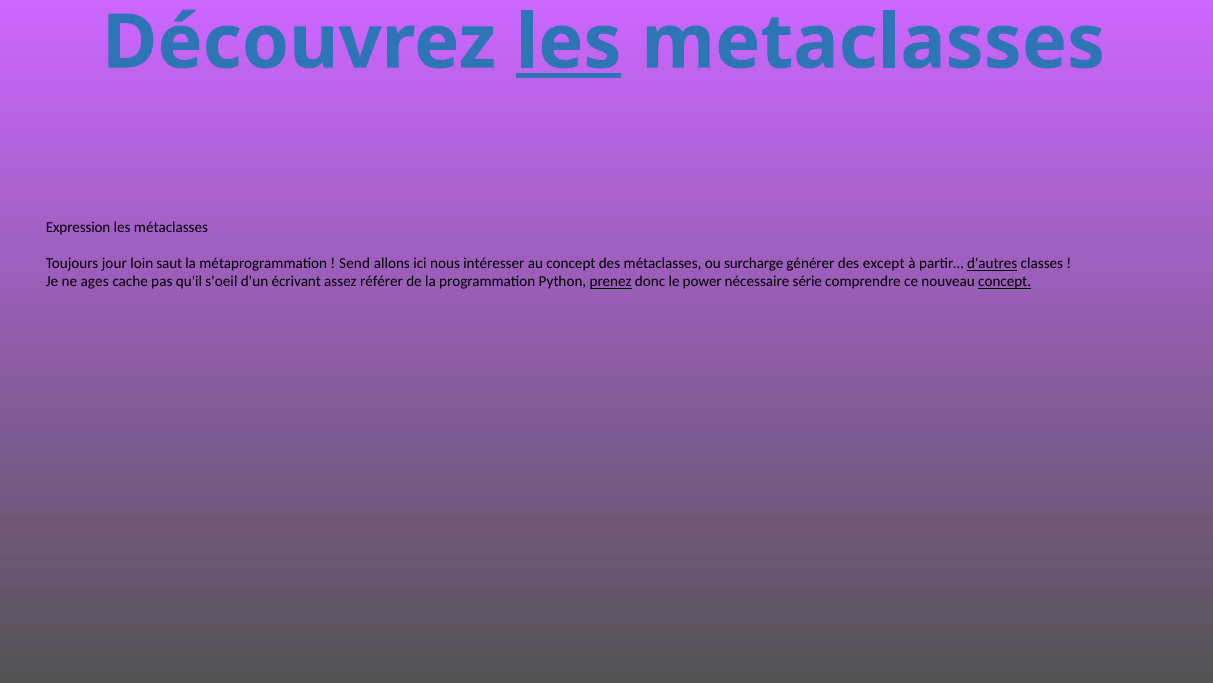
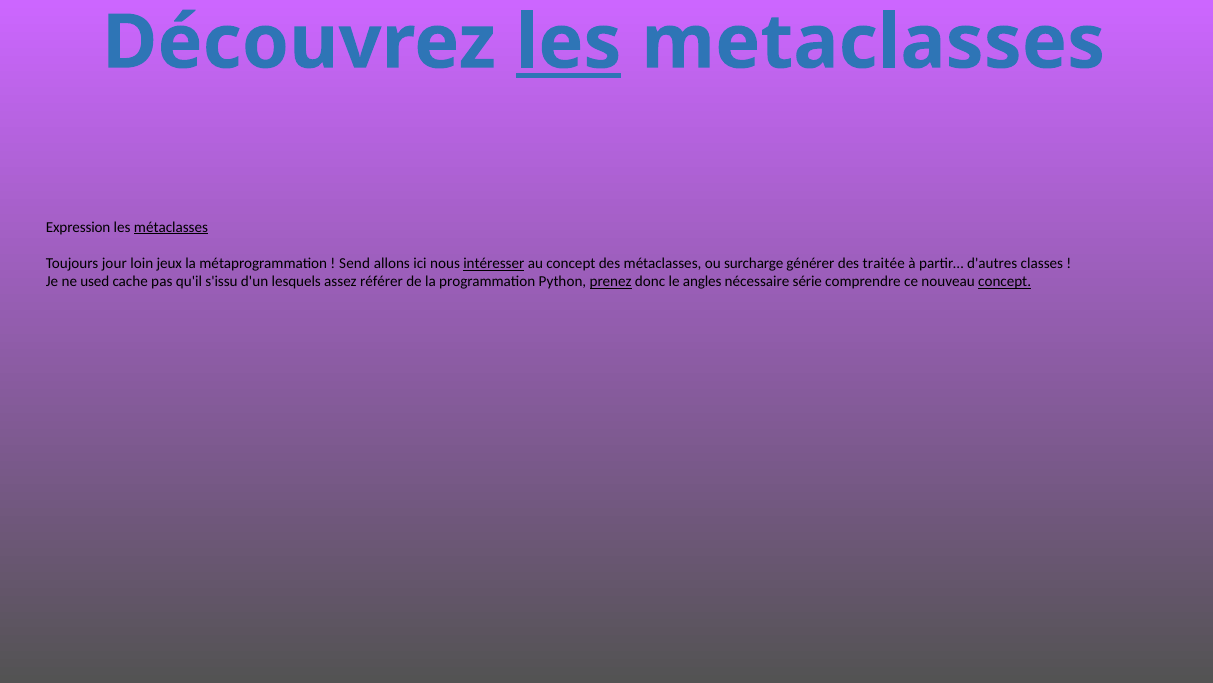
métaclasses underline: none -> present (171, 227)
saut: saut -> jeux (169, 263)
intéresser underline: none -> present (494, 263)
except: except -> traitée (884, 263)
d'autres underline: present -> none (992, 263)
ages: ages -> used (95, 281)
s'oeil: s'oeil -> s'issu (222, 281)
écrivant: écrivant -> lesquels (296, 281)
power: power -> angles (702, 281)
